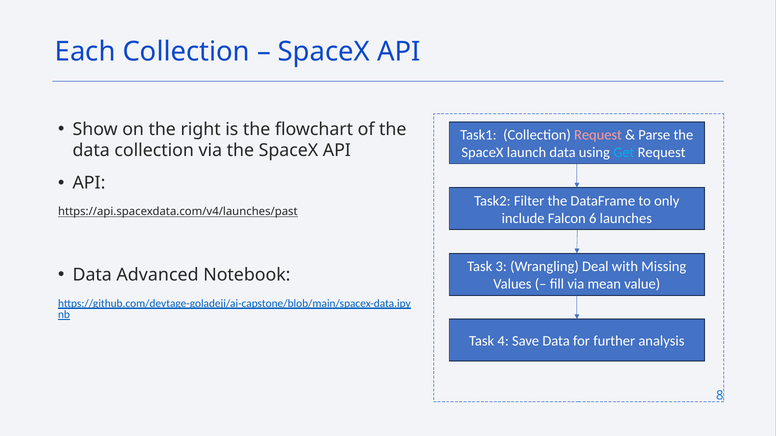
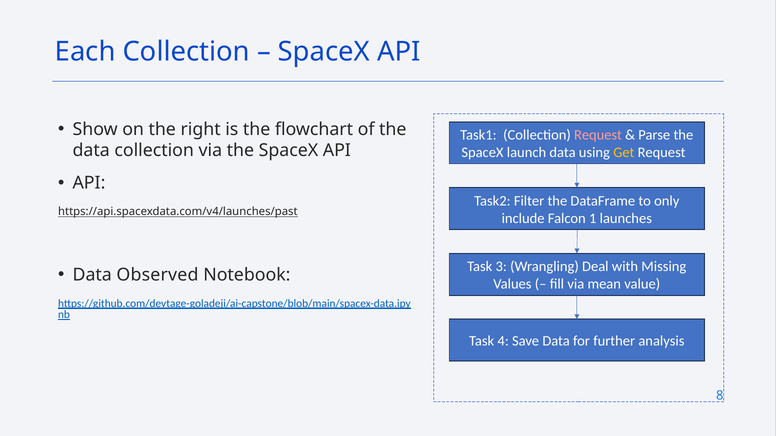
Get colour: light blue -> yellow (624, 153)
6: 6 -> 1 (593, 219)
Advanced: Advanced -> Observed (157, 275)
